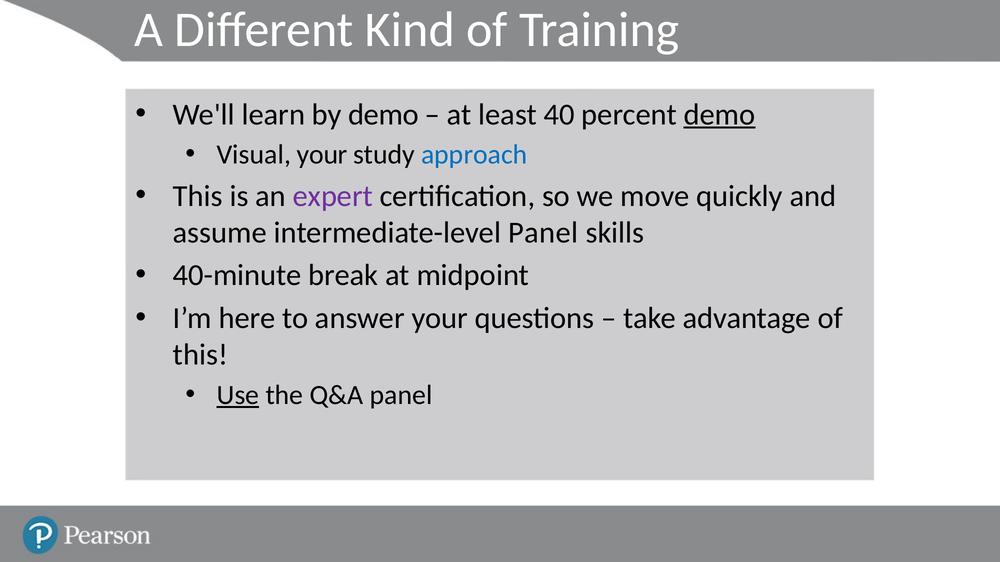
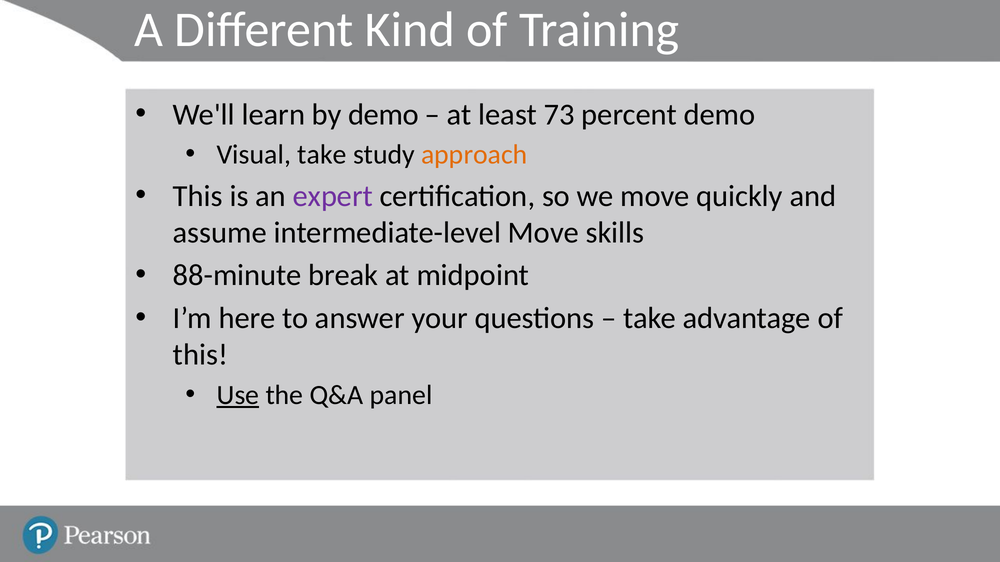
40: 40 -> 73 (559, 115)
demo underline: present -> none (720, 115)
Visual your: your -> take (322, 155)
approach colour: blue -> orange (474, 155)
intermediate-level Panel: Panel -> Move (543, 233)
40-minute: 40-minute -> 88-minute (237, 276)
